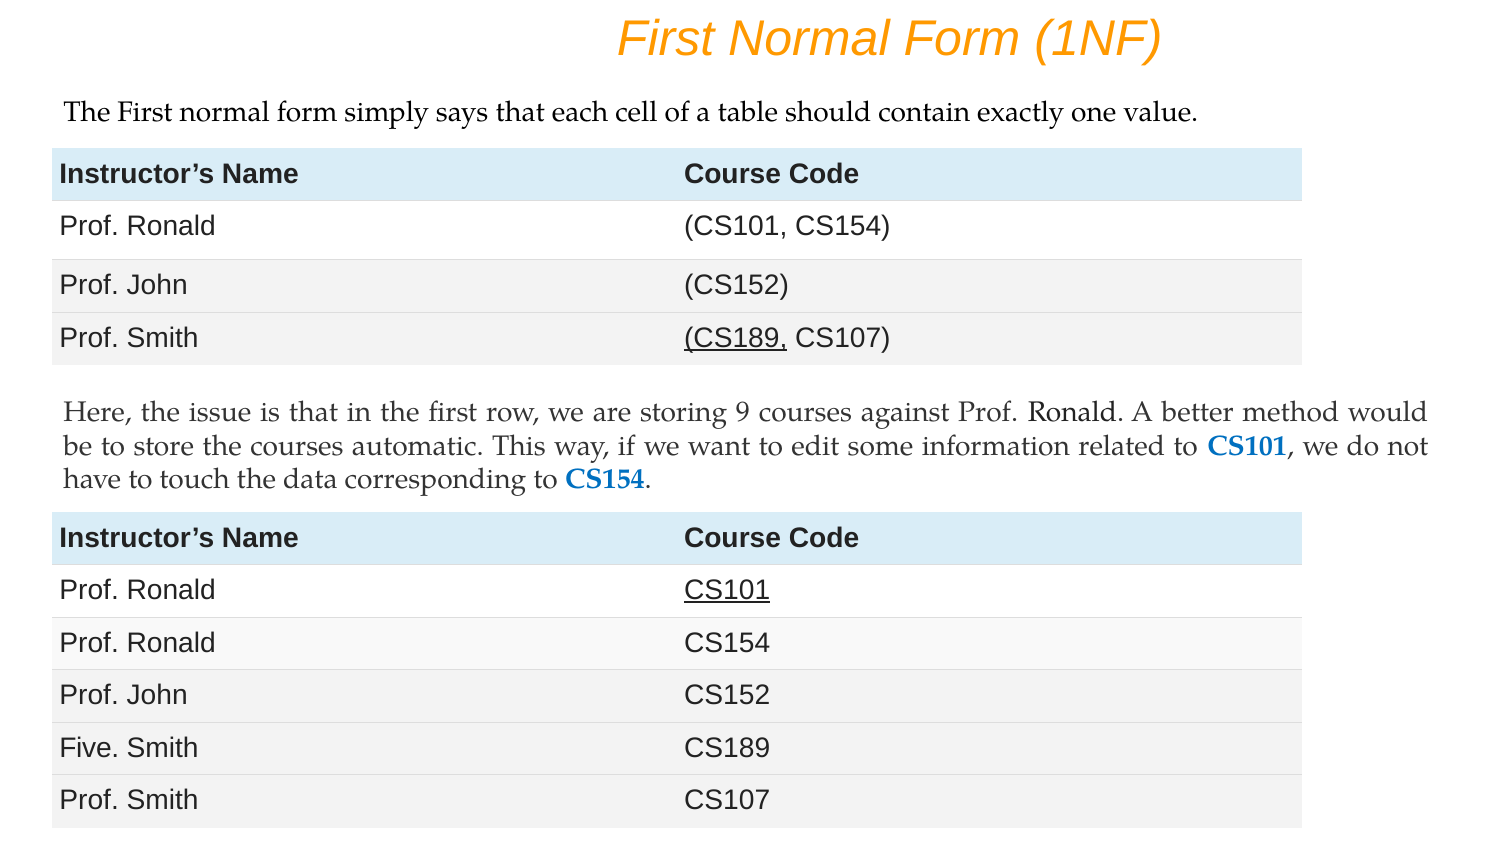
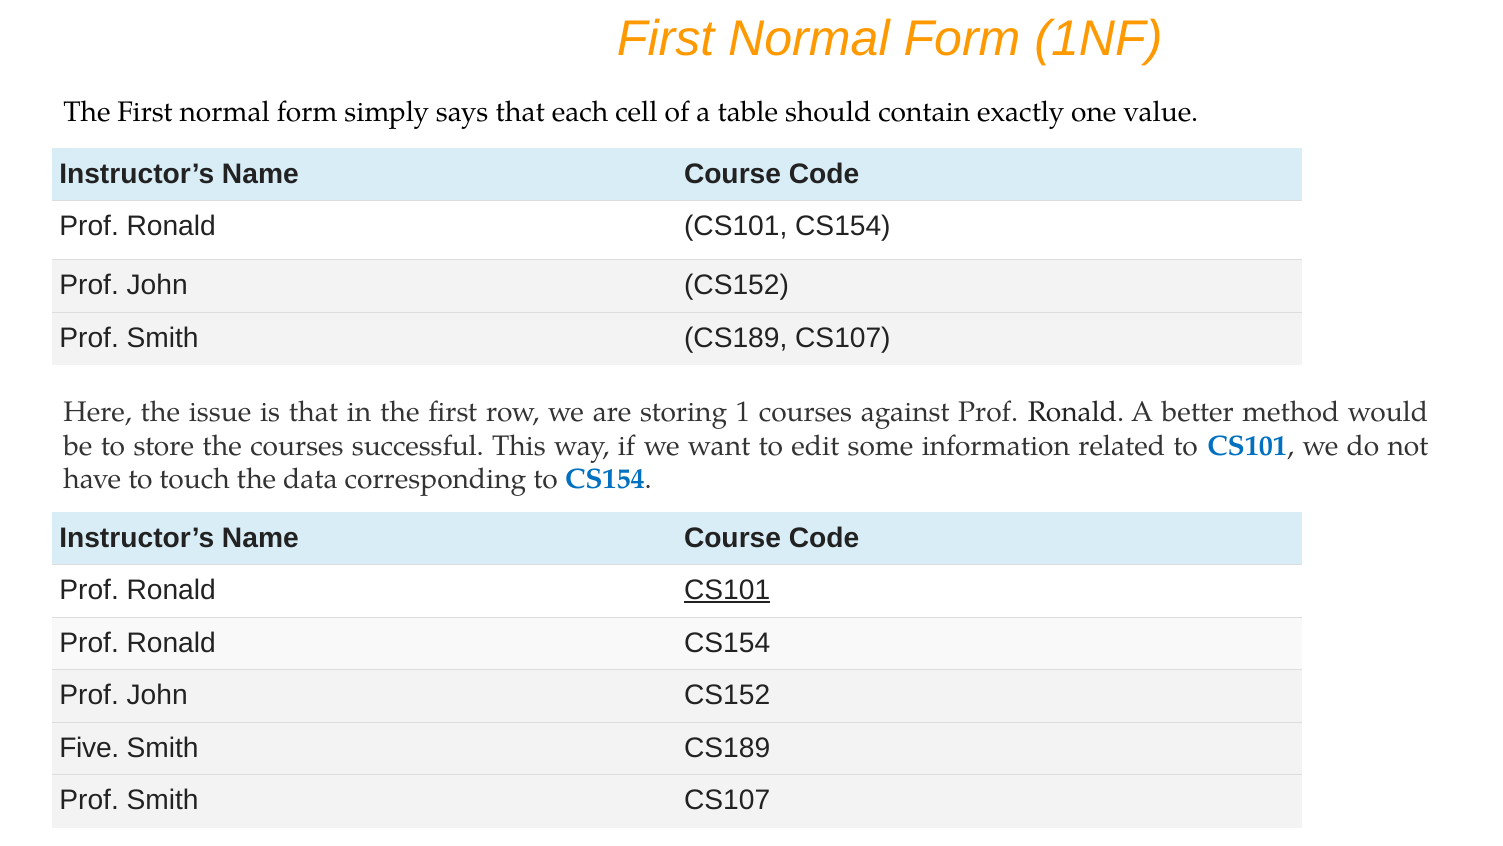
CS189 underline: present -> none (736, 338)
9: 9 -> 1 (743, 412)
automatic: automatic -> successful (418, 445)
